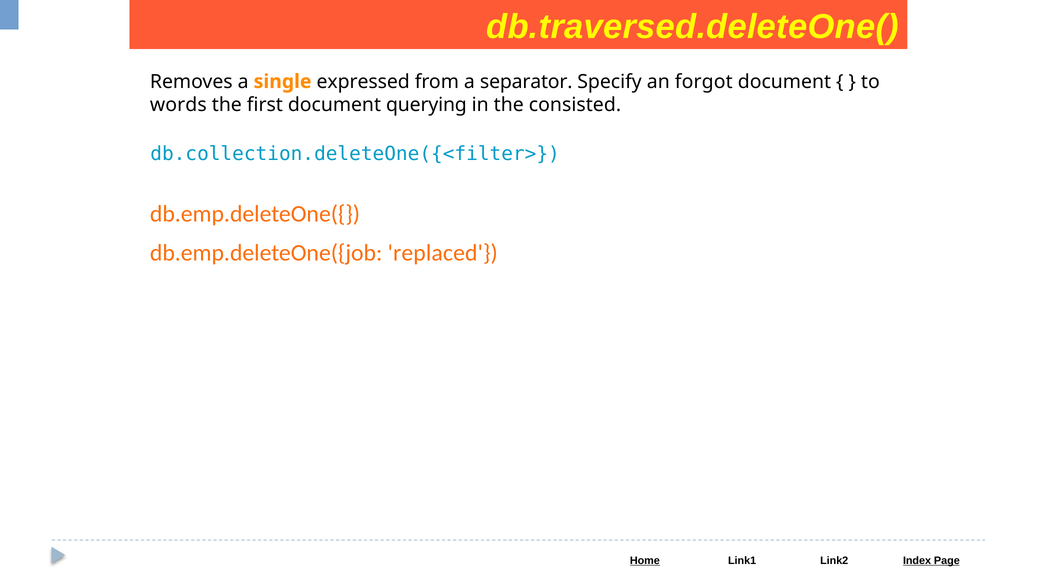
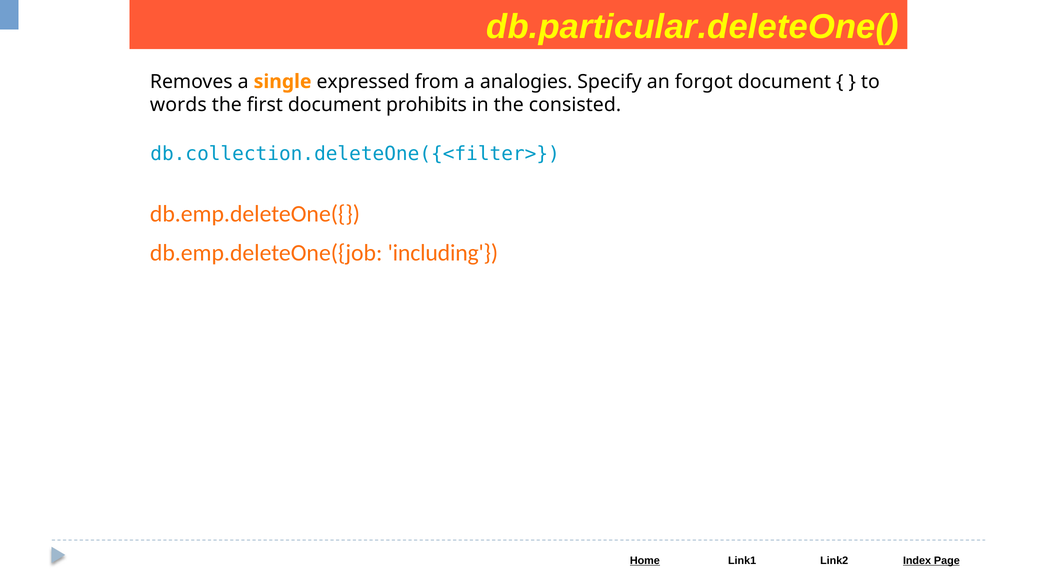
db.traversed.deleteOne(: db.traversed.deleteOne( -> db.particular.deleteOne( (693, 27)
separator: separator -> analogies (526, 82)
querying: querying -> prohibits (426, 105)
replaced: replaced -> including (443, 253)
